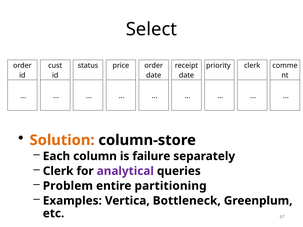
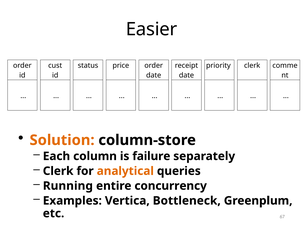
Select: Select -> Easier (152, 29)
analytical colour: purple -> orange (125, 171)
Problem: Problem -> Running (68, 186)
partitioning: partitioning -> concurrency (171, 186)
